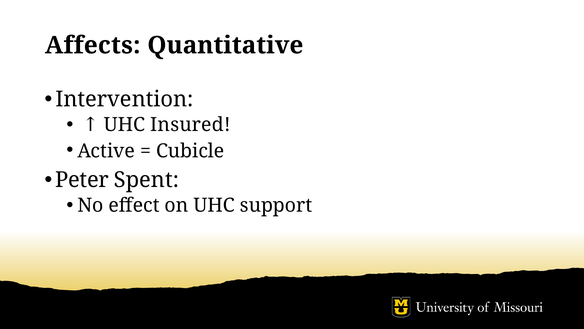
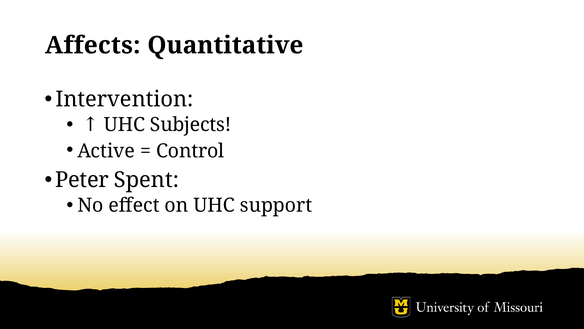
Insured: Insured -> Subjects (191, 125)
Cubicle: Cubicle -> Control (190, 151)
